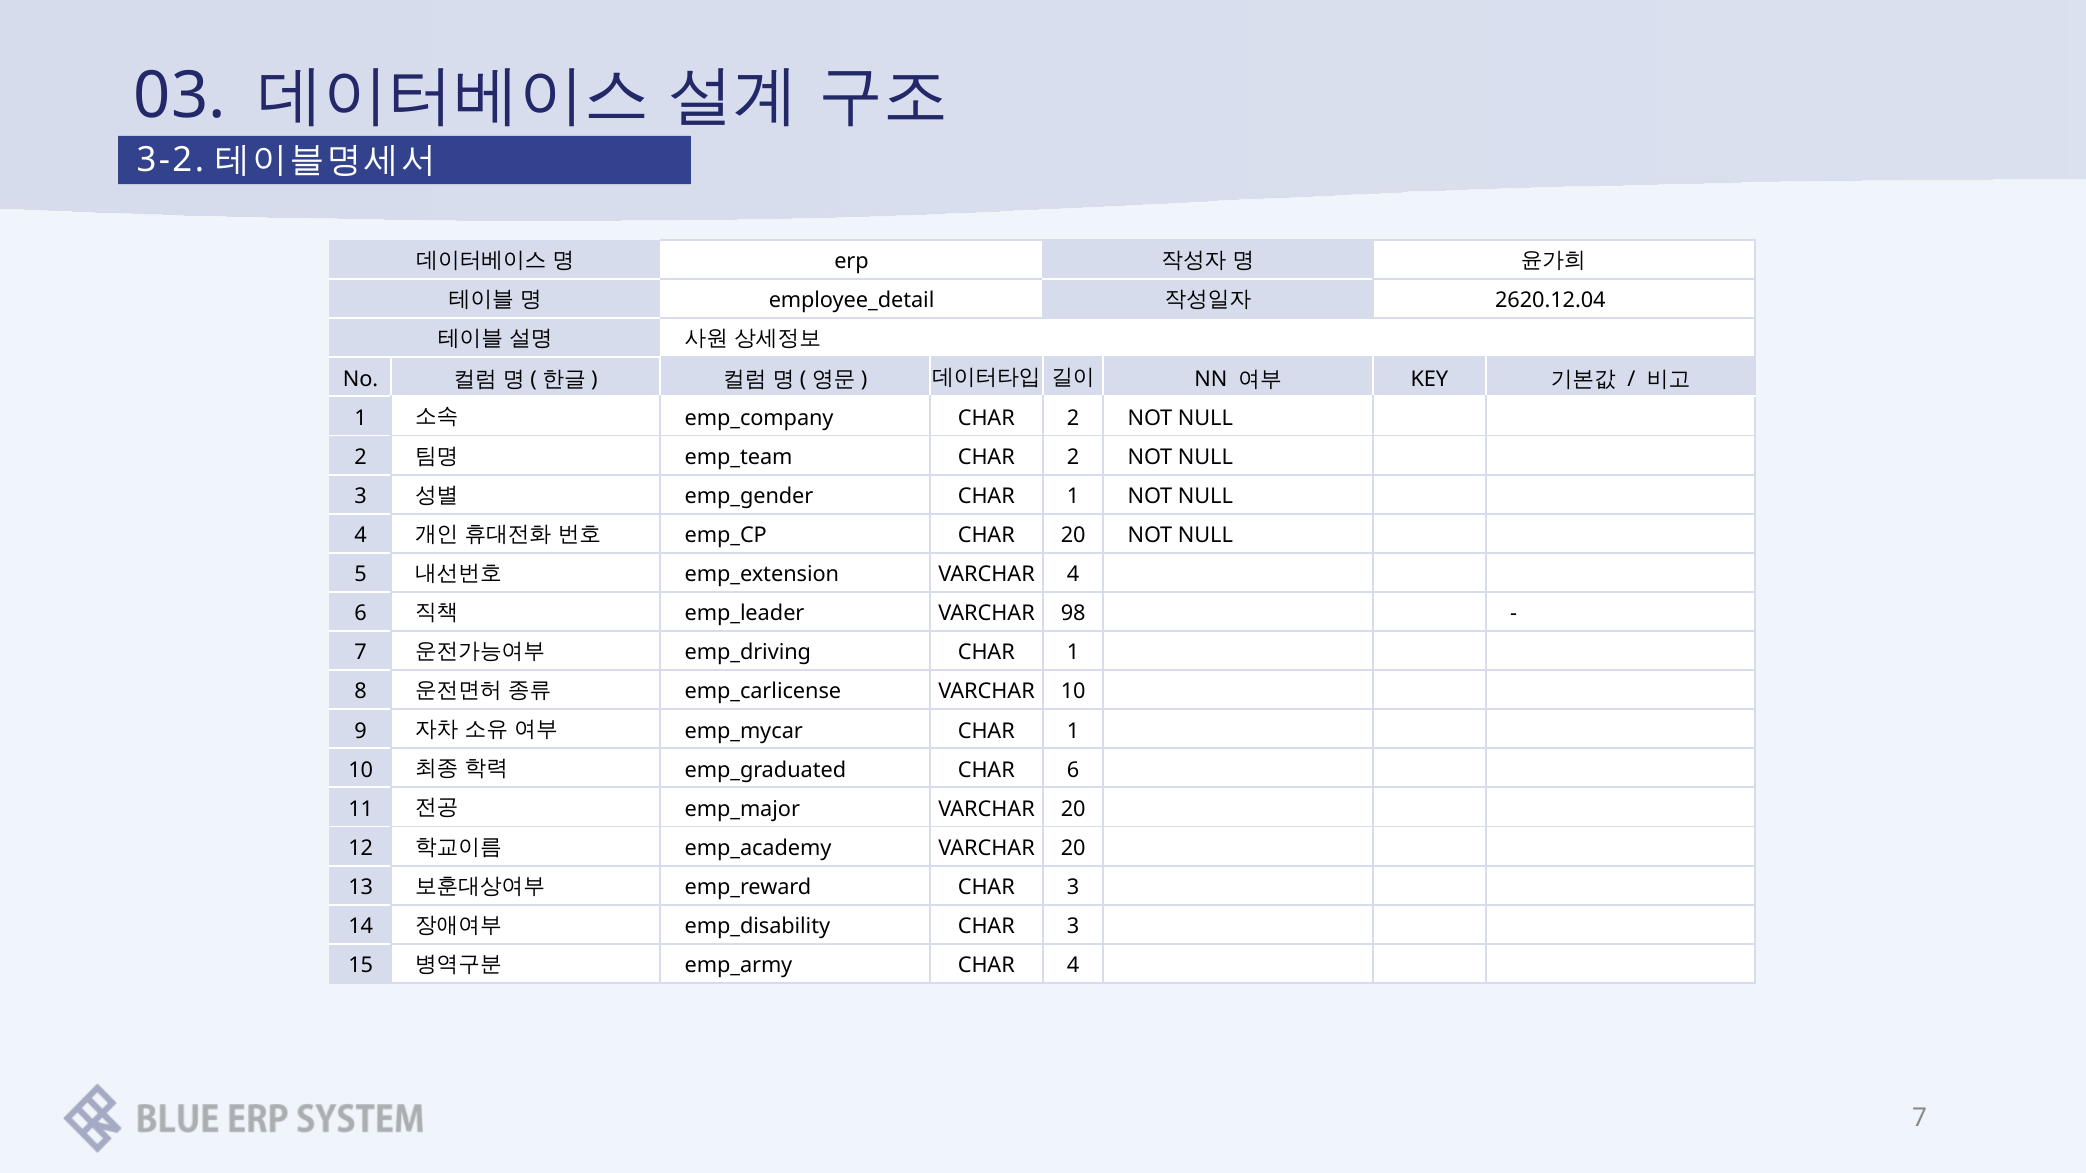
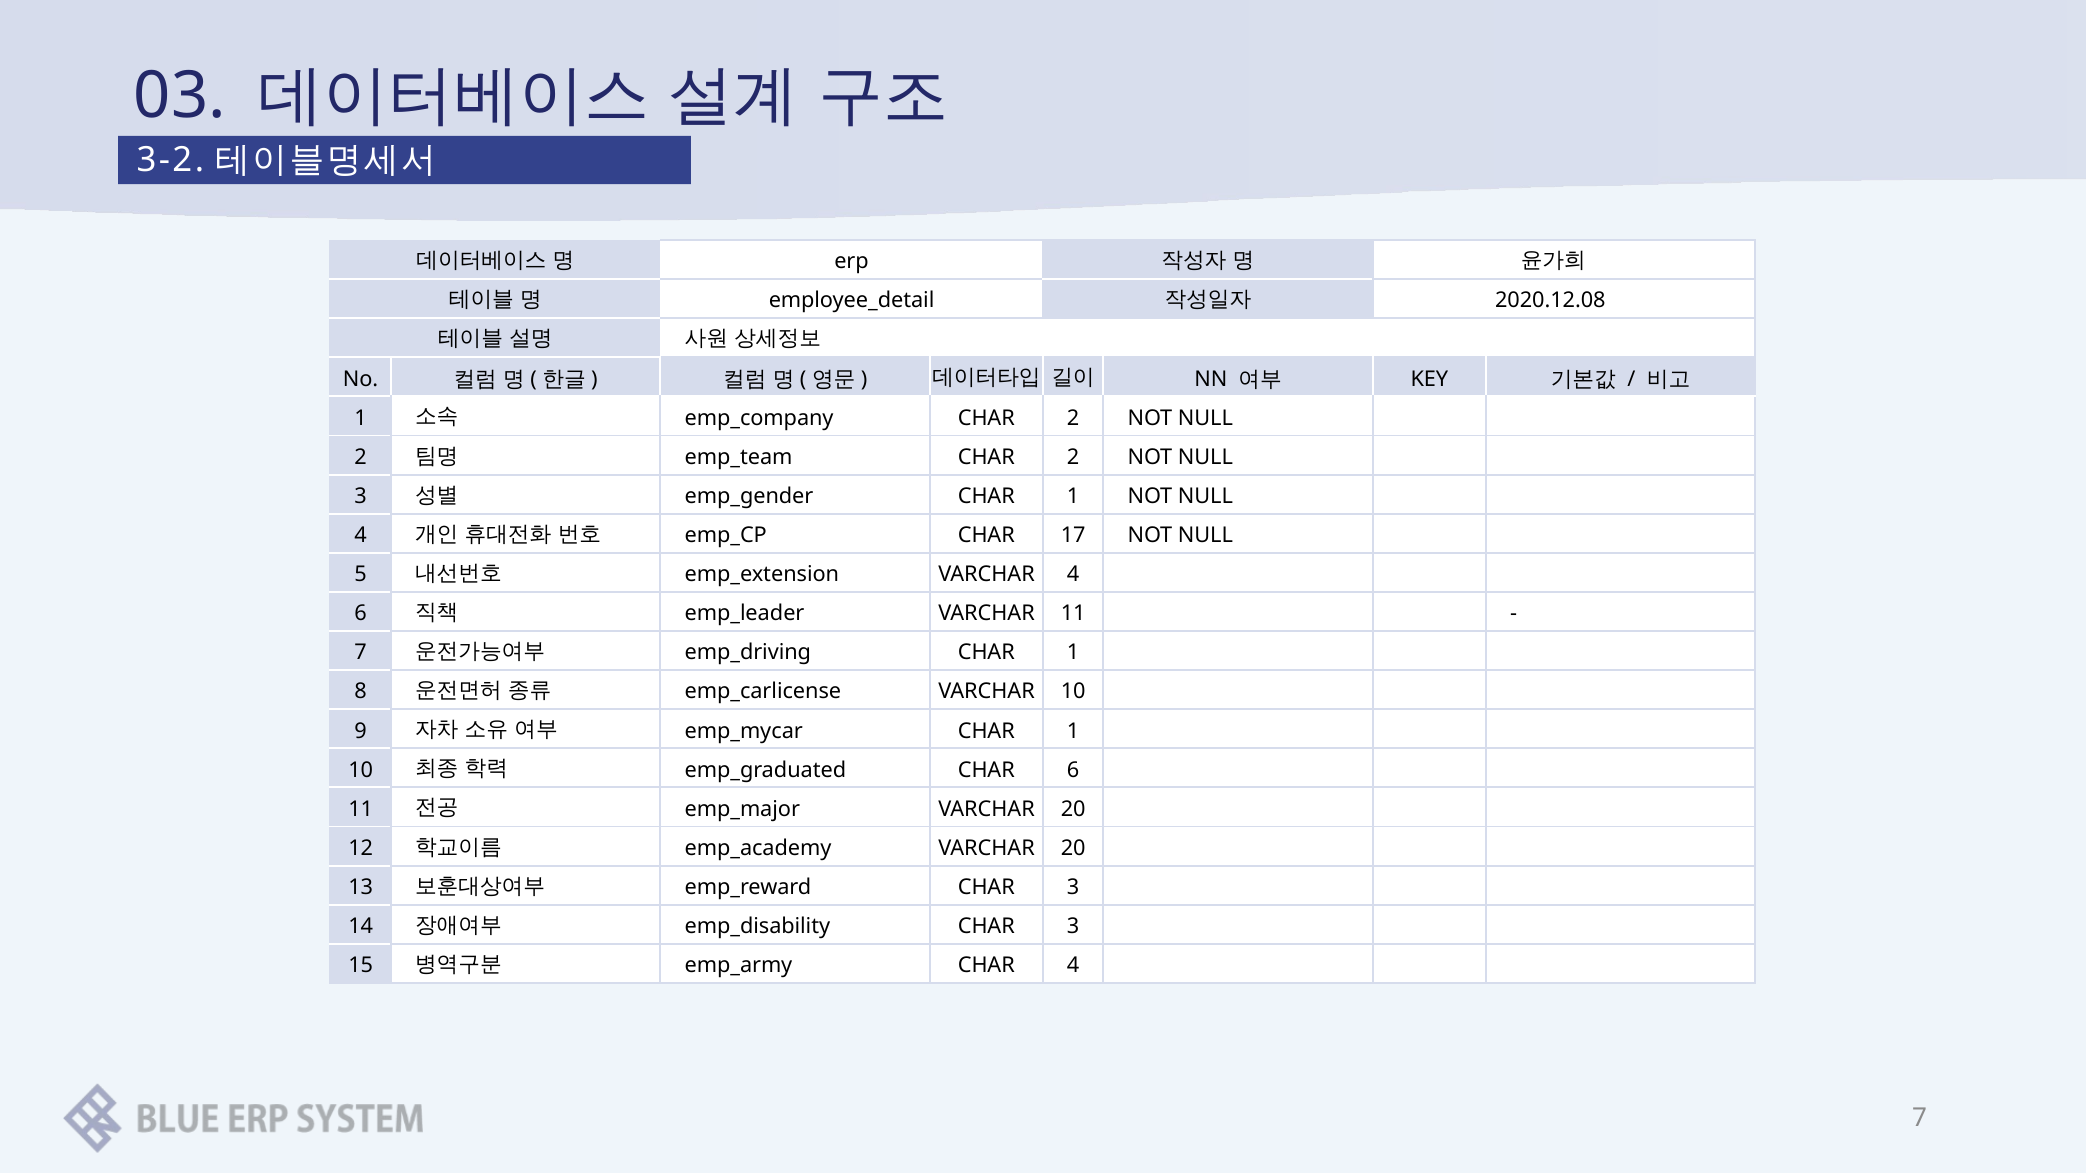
2620.12.04: 2620.12.04 -> 2020.12.08 (1550, 301)
CHAR 20: 20 -> 17 (1073, 536)
VARCHAR 98: 98 -> 11 (1073, 614)
